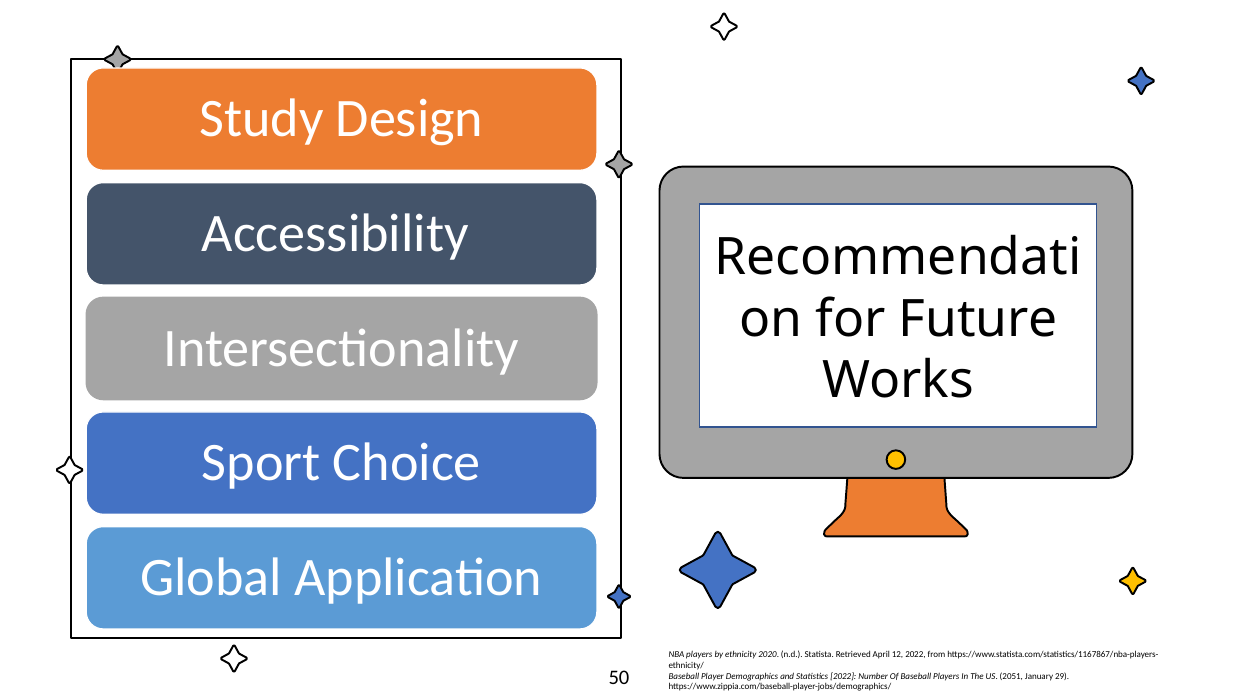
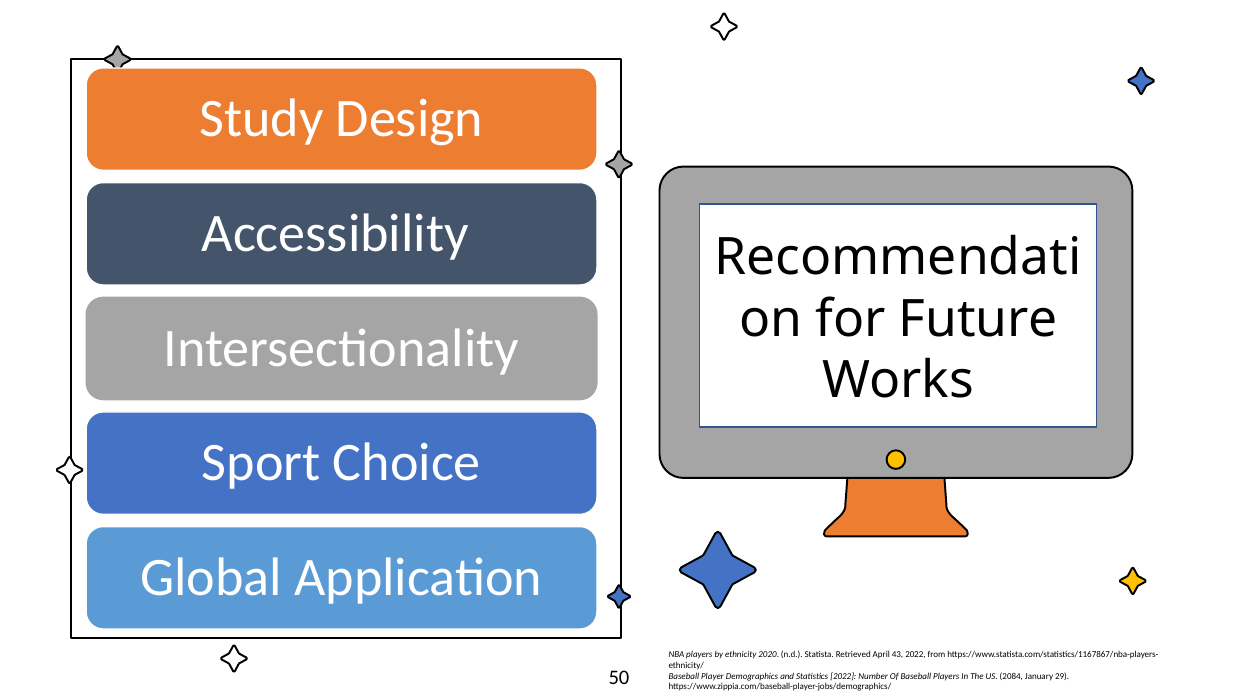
12: 12 -> 43 (898, 654)
2051: 2051 -> 2084 (1011, 675)
